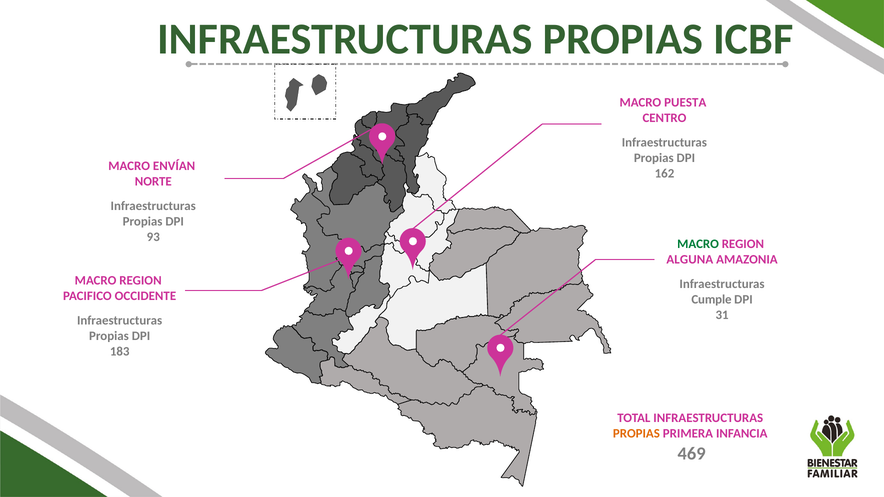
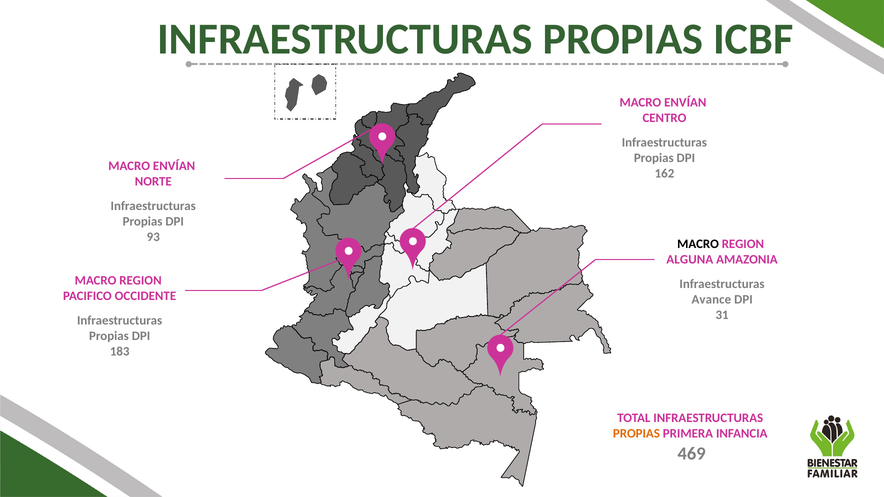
PUESTA: PUESTA -> ENVÍAN (685, 103)
MACRO colour: green -> black (698, 244)
Cumple: Cumple -> Avance (711, 300)
